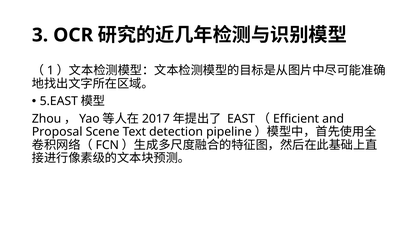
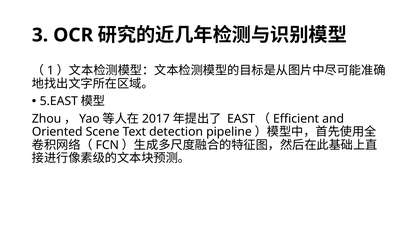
Proposal: Proposal -> Oriented (57, 132)
